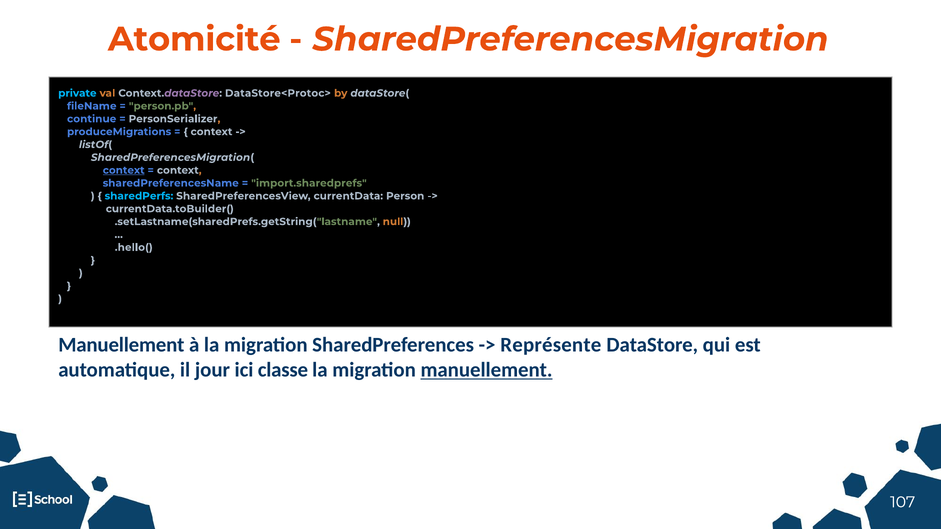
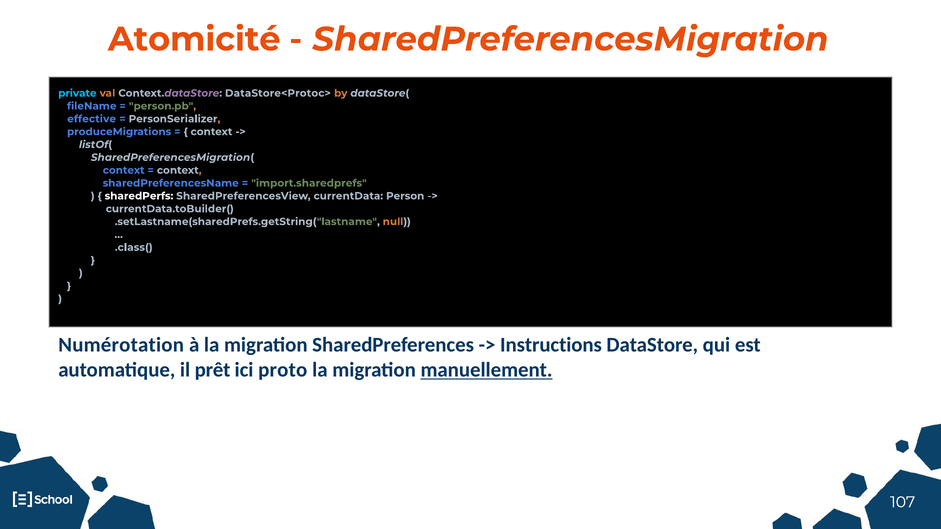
continue: continue -> effective (92, 119)
context underline: present -> none (124, 170)
sharedPerfs colour: light blue -> white (139, 196)
.hello(: .hello( -> .class( (134, 248)
Manuellement: Manuellement -> Numérotation (121, 345)
Représente: Représente -> Instructions (551, 345)
jour: jour -> prêt (213, 370)
classe: classe -> proto (283, 370)
